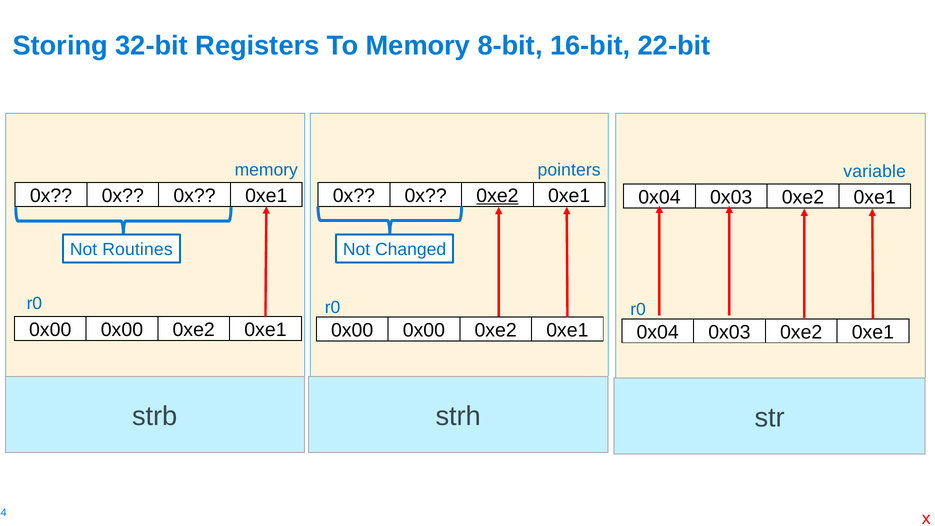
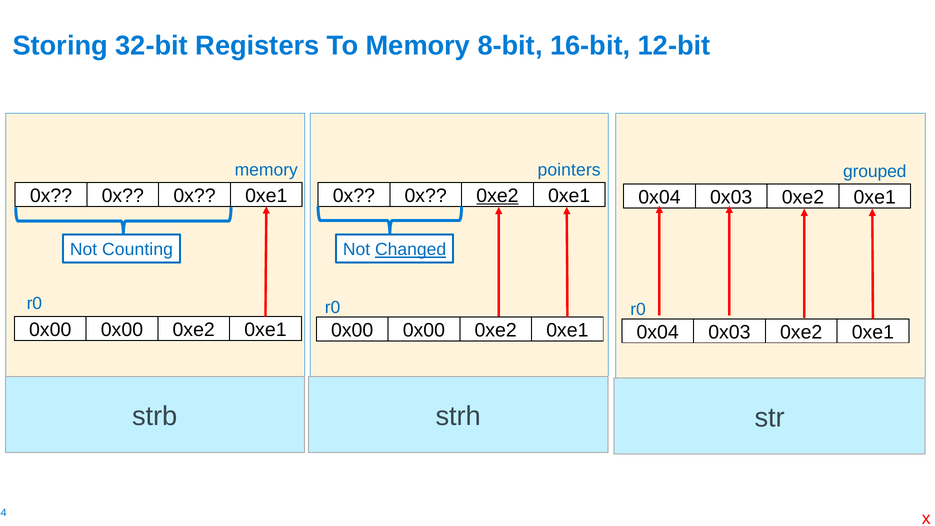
22-bit: 22-bit -> 12-bit (674, 46)
variable: variable -> grouped (875, 172)
Routines: Routines -> Counting (138, 250)
Changed underline: none -> present (411, 250)
